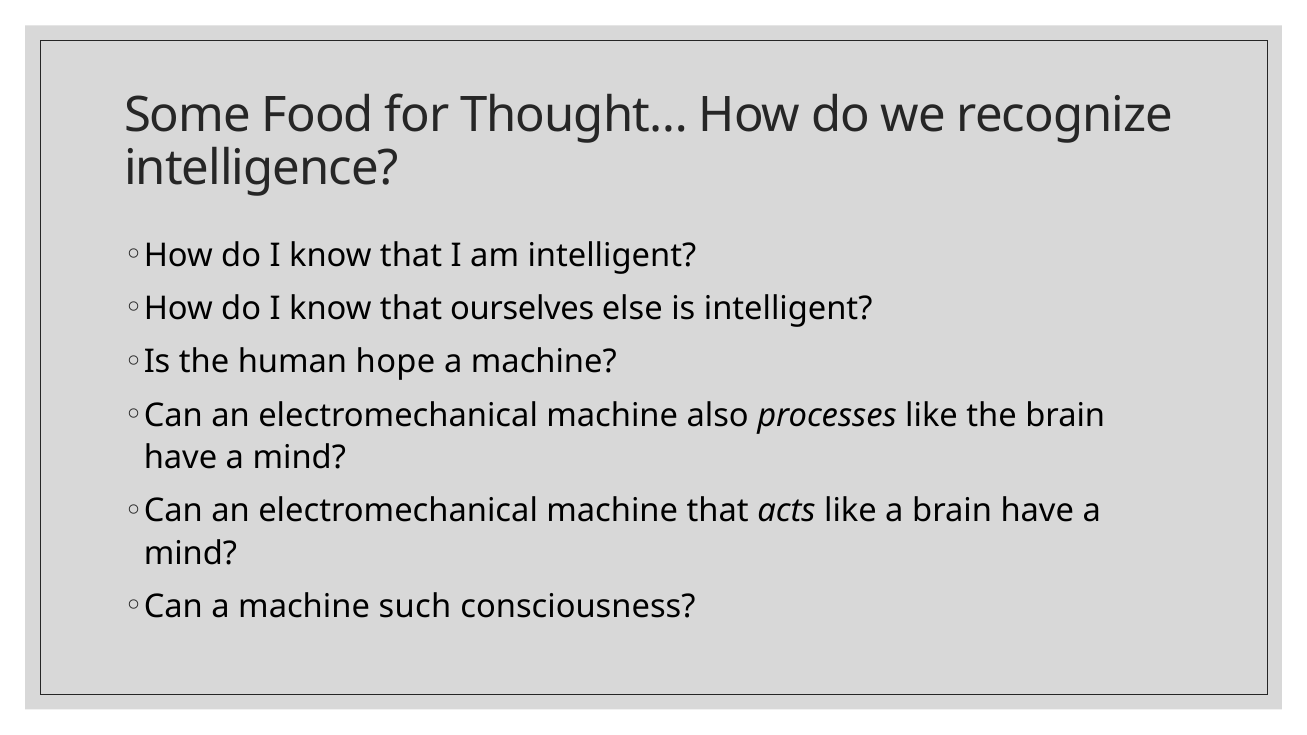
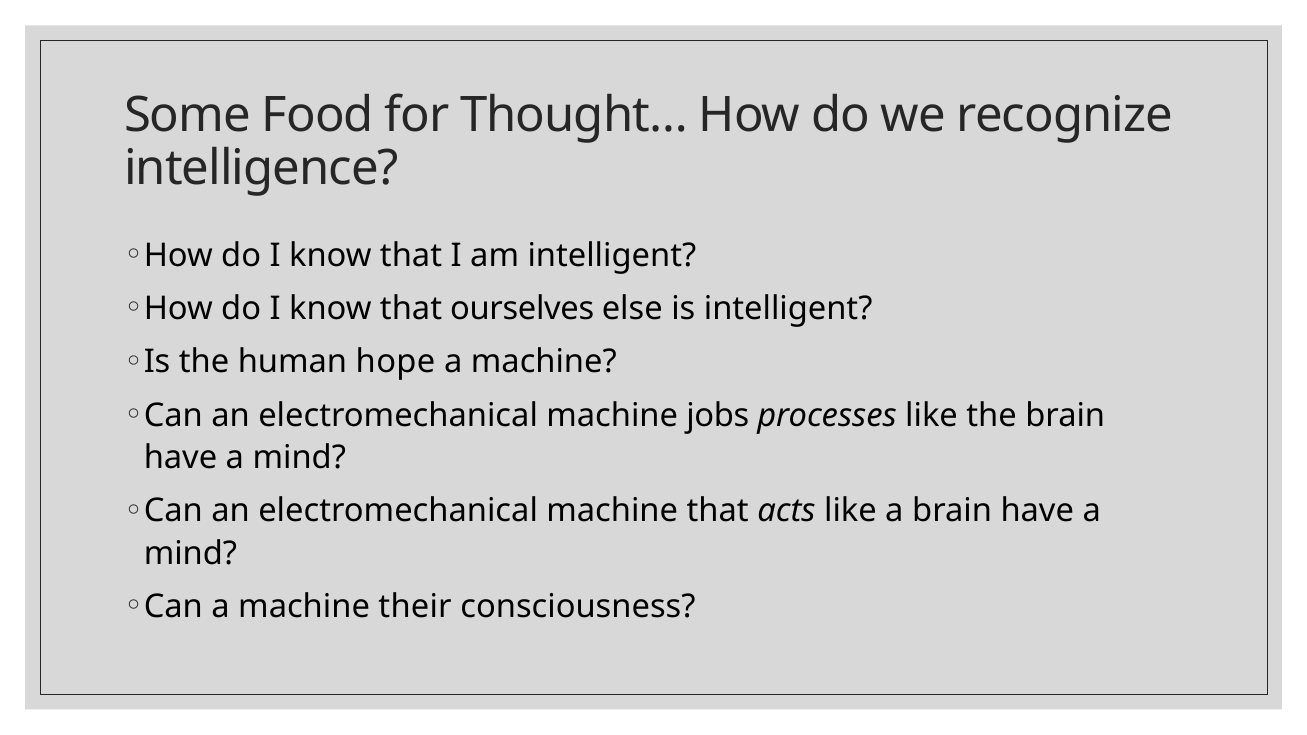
also: also -> jobs (718, 416)
such: such -> their (415, 607)
